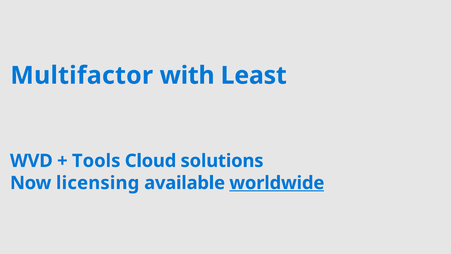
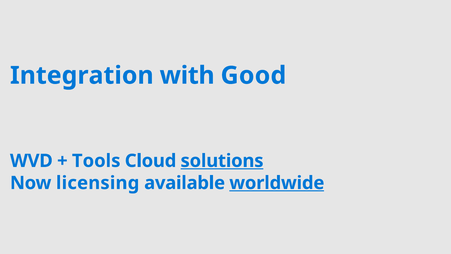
Multifactor: Multifactor -> Integration (82, 75)
Least: Least -> Good (253, 75)
solutions underline: none -> present (222, 161)
